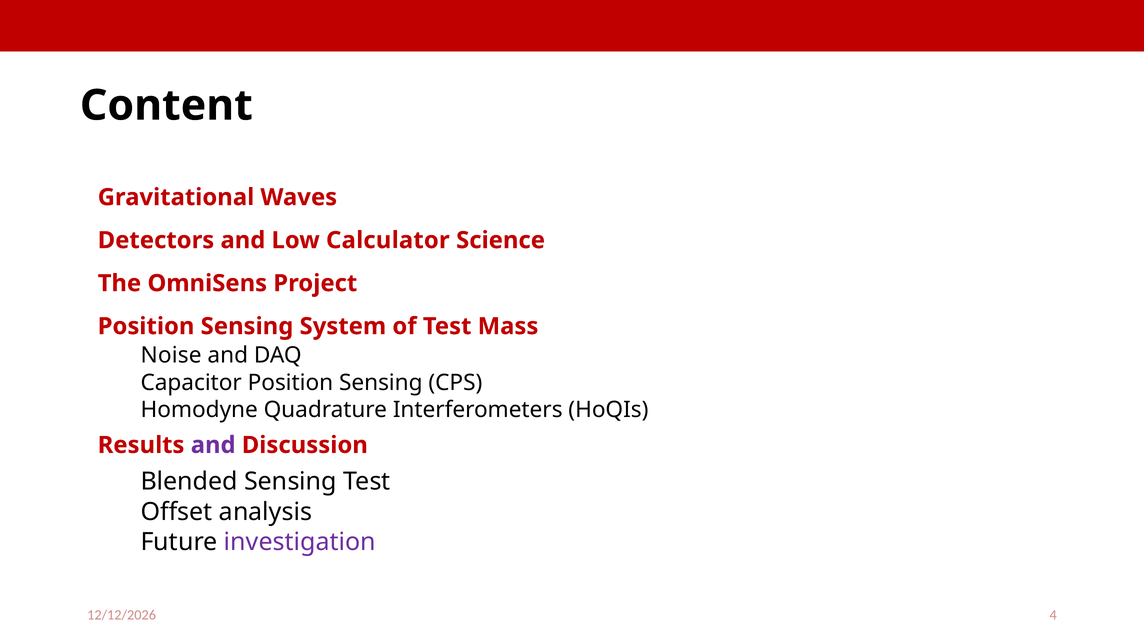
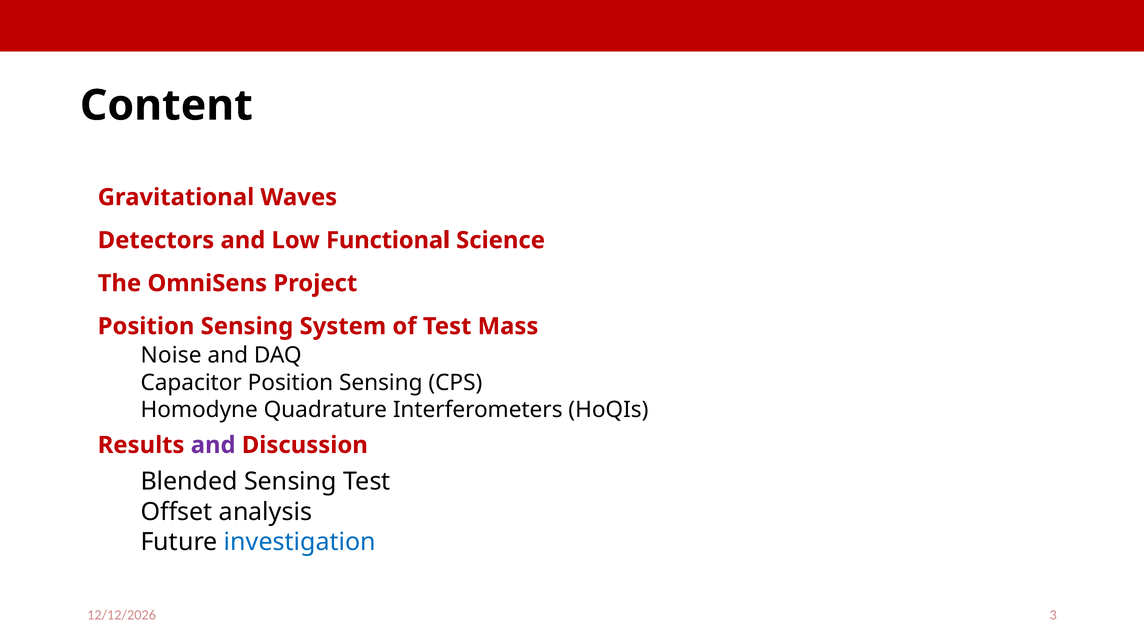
Calculator: Calculator -> Functional (388, 240)
investigation colour: purple -> blue (300, 541)
4: 4 -> 3 (1053, 614)
